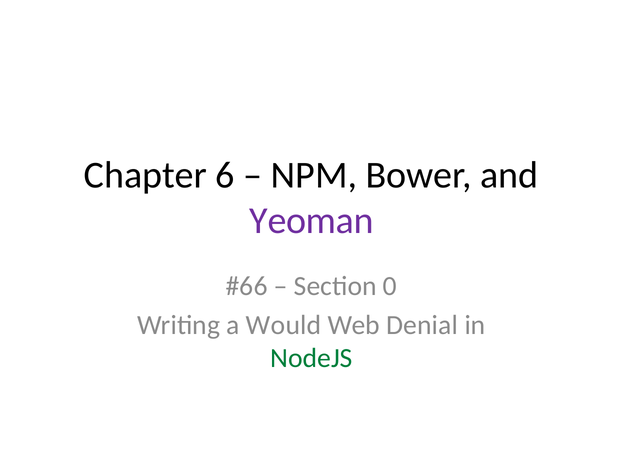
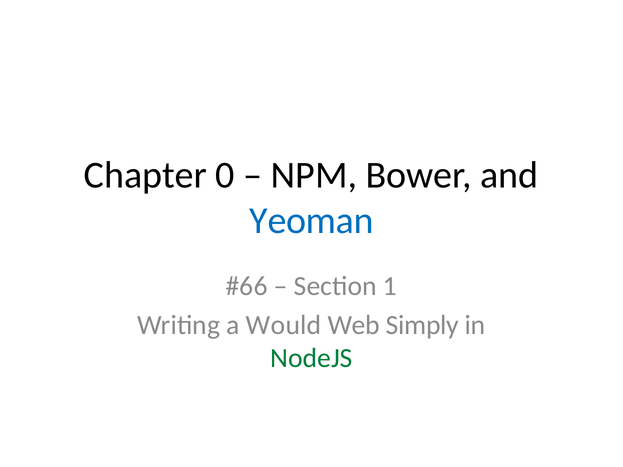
6: 6 -> 0 (225, 175)
Yeoman colour: purple -> blue (312, 221)
0: 0 -> 1 (390, 286)
Denial: Denial -> Simply (422, 325)
